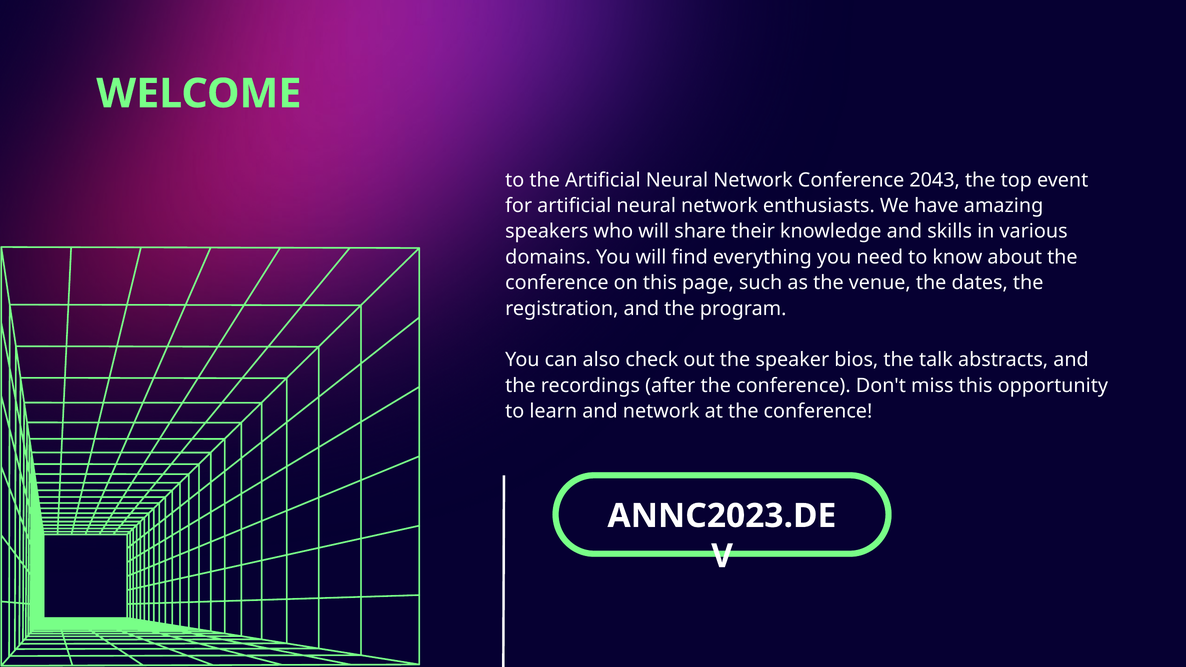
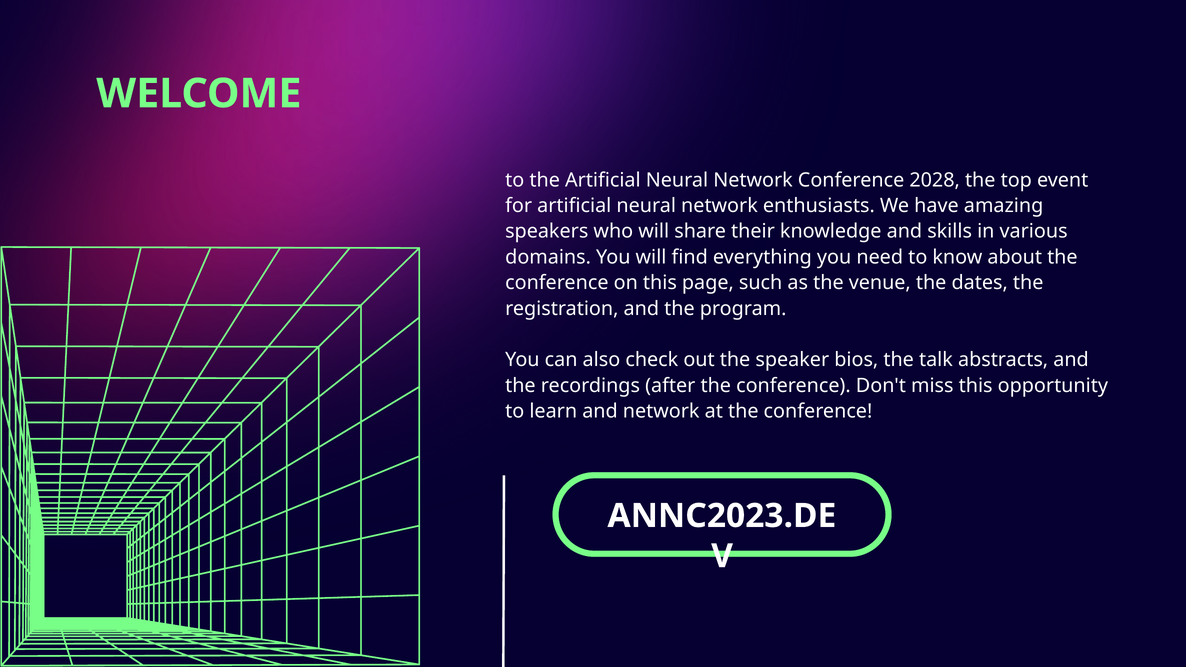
2043: 2043 -> 2028 (935, 180)
